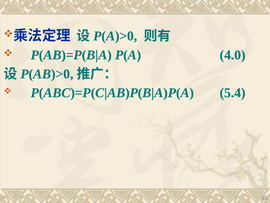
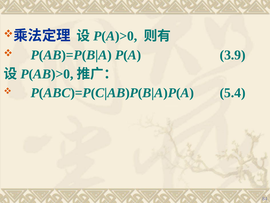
4.0: 4.0 -> 3.9 (233, 55)
